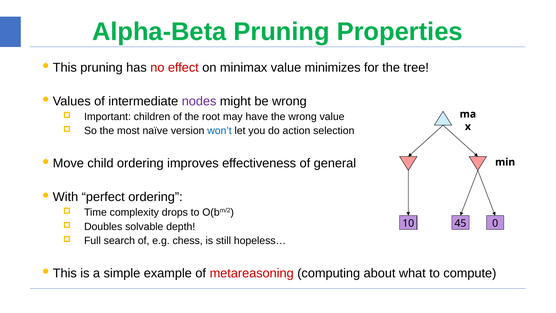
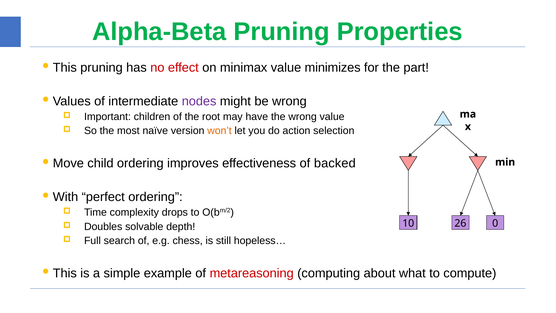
tree: tree -> part (416, 67)
won’t colour: blue -> orange (219, 131)
general: general -> backed (335, 163)
45: 45 -> 26 (460, 223)
